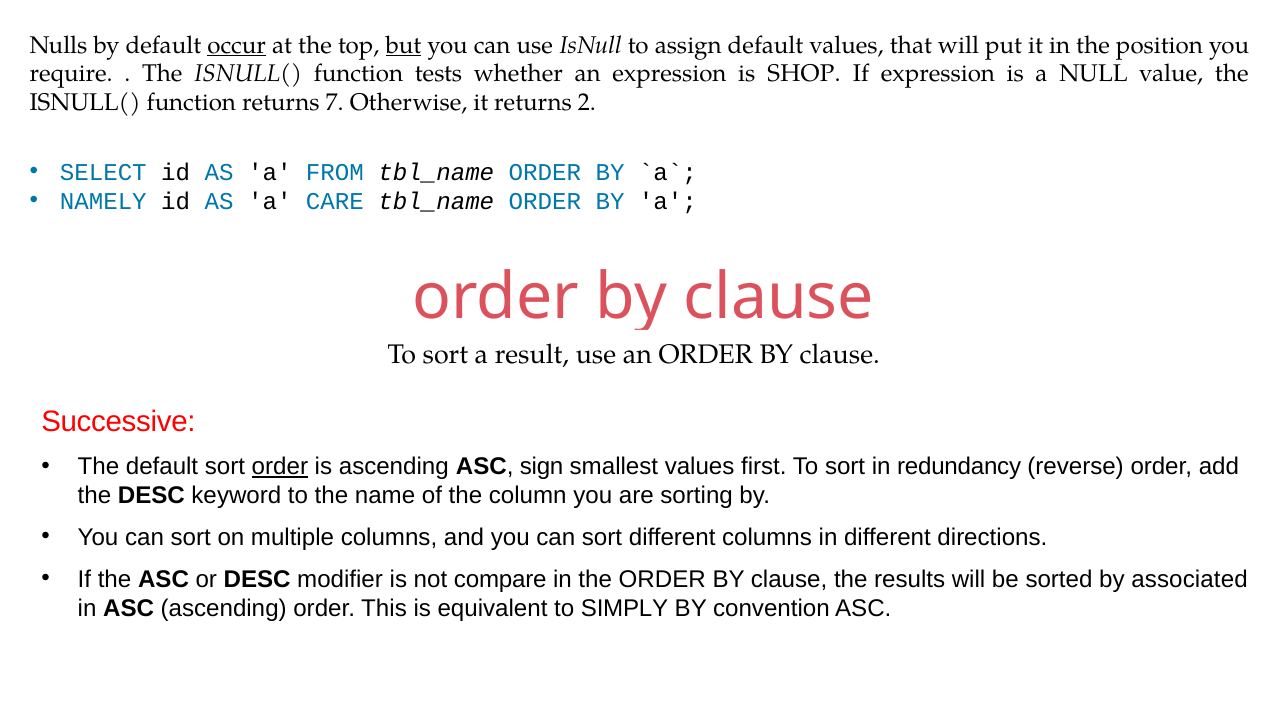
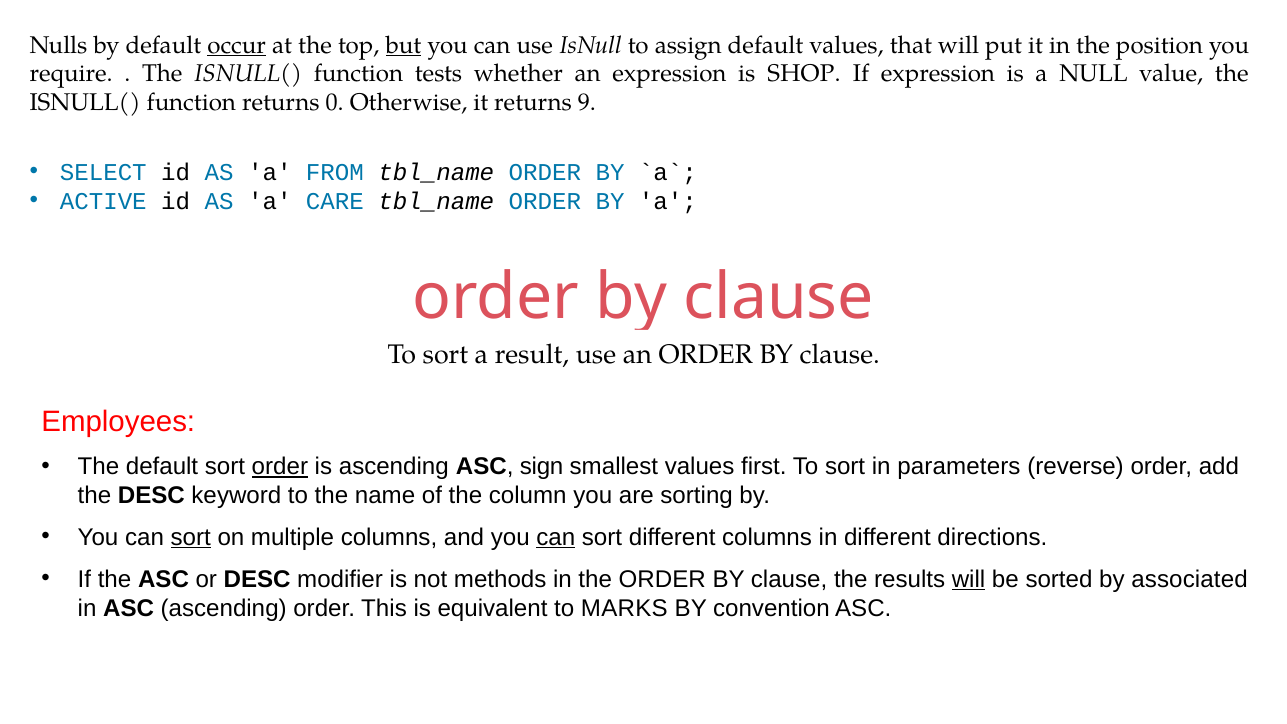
7: 7 -> 0 (335, 103)
2: 2 -> 9 (587, 103)
NAMELY: NAMELY -> ACTIVE (103, 201)
Successive: Successive -> Employees (118, 422)
redundancy: redundancy -> parameters (959, 466)
sort underline: none -> present (191, 537)
can underline: none -> present (556, 537)
compare: compare -> methods (500, 579)
will underline: none -> present (969, 579)
SIMPLY: SIMPLY -> MARKS (624, 608)
